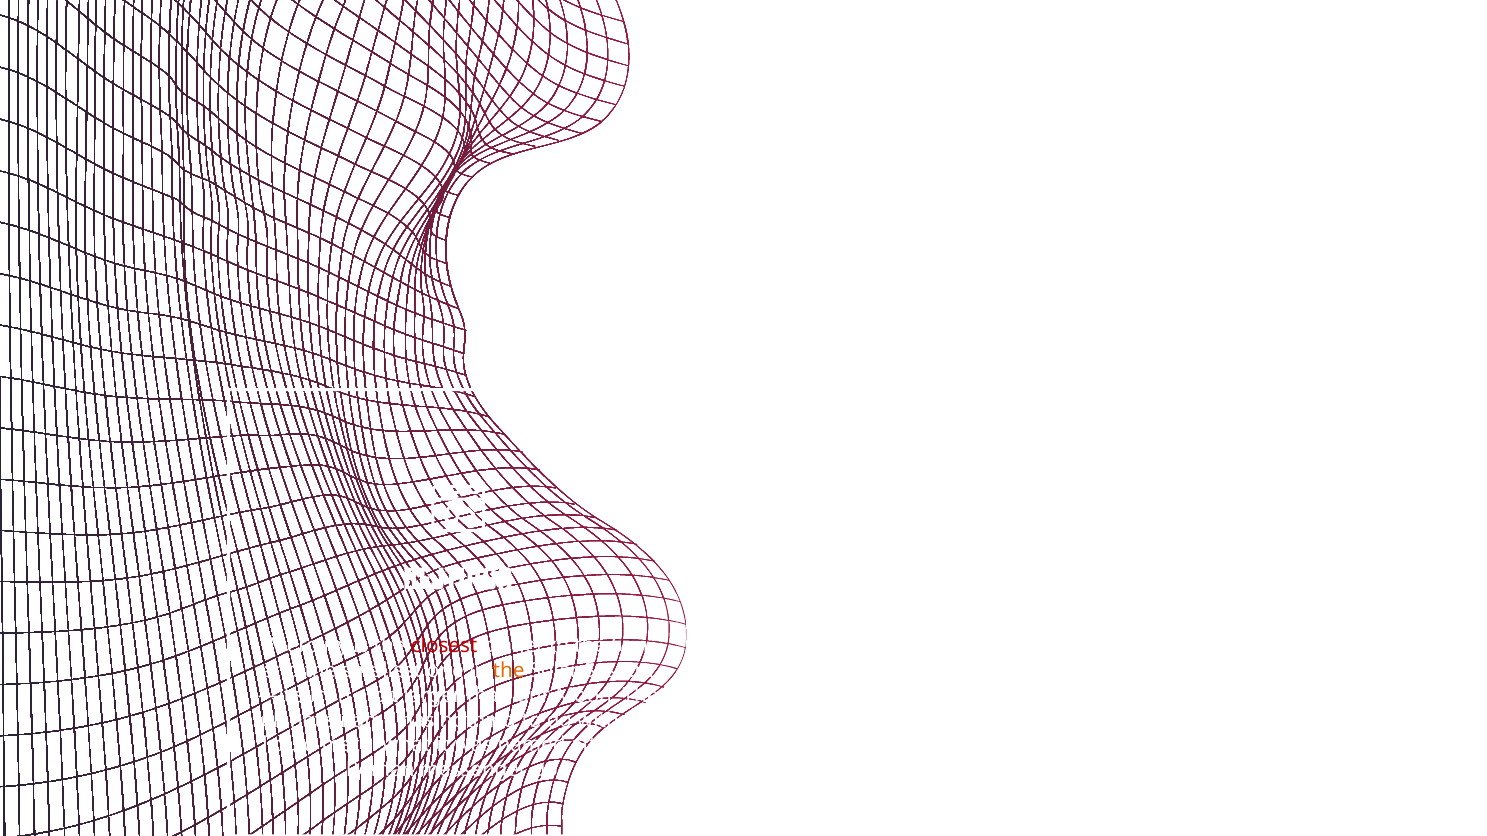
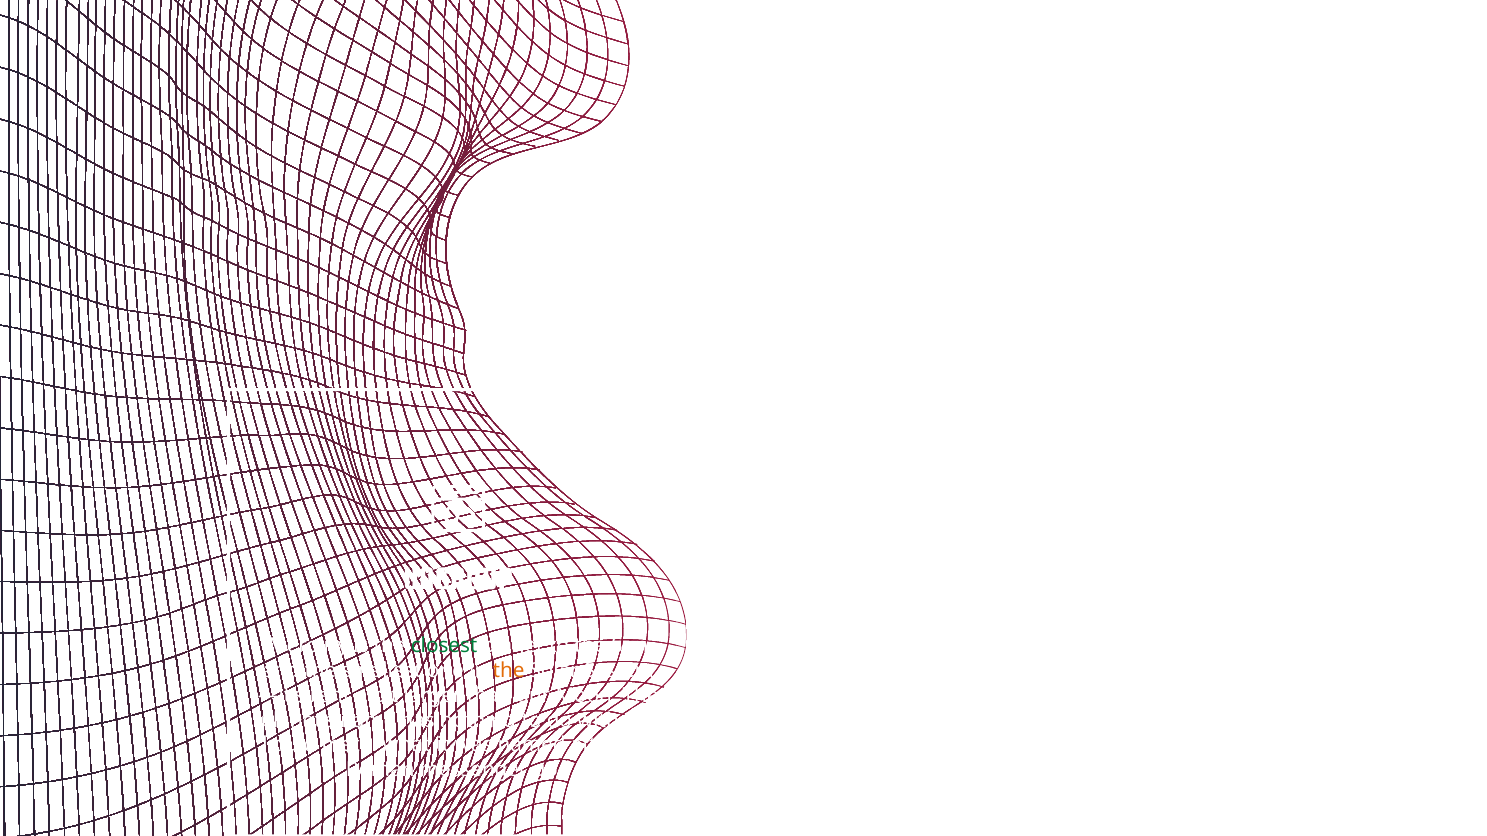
REJTINGA: REJTINGA -> UNGROUP (458, 579)
closest colour: red -> green (444, 646)
icon: icon -> rent (330, 696)
